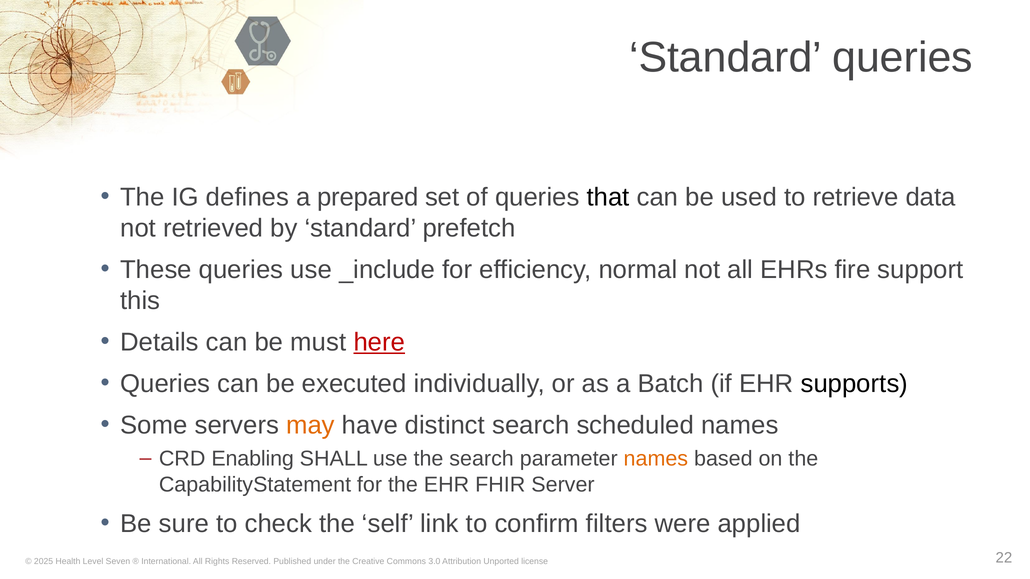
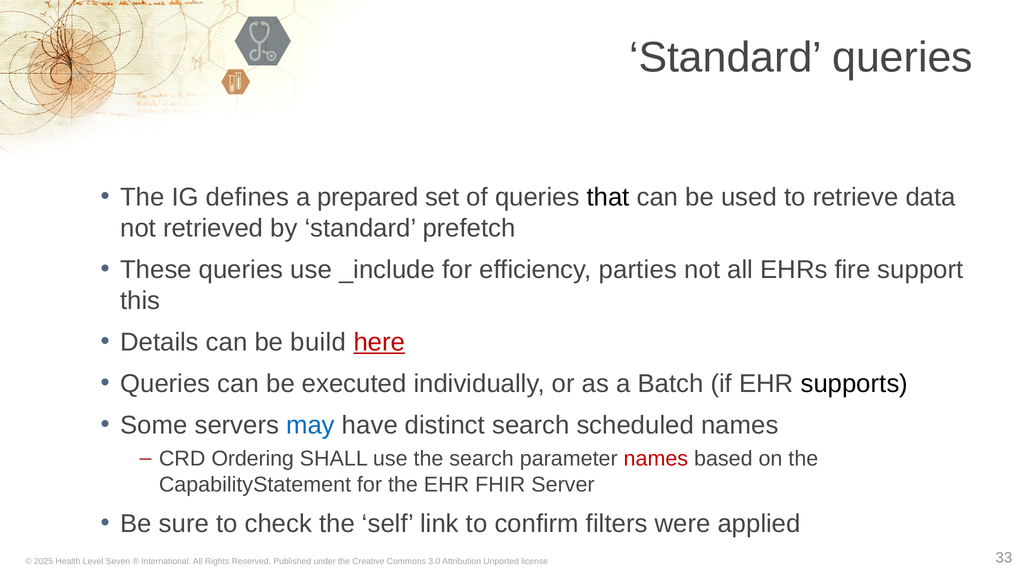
normal: normal -> parties (638, 270)
must: must -> build (318, 342)
may colour: orange -> blue (311, 426)
Enabling: Enabling -> Ordering (253, 459)
names colour: orange -> red (656, 459)
22: 22 -> 33 (1004, 558)
